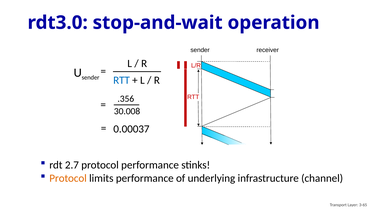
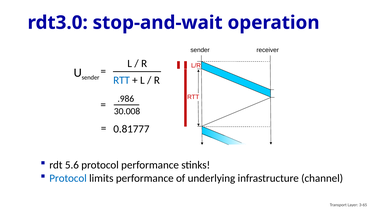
.356: .356 -> .986 (126, 99)
0.00037: 0.00037 -> 0.81777 (131, 129)
2.7: 2.7 -> 5.6 (72, 165)
Protocol colour: orange -> blue (68, 178)
